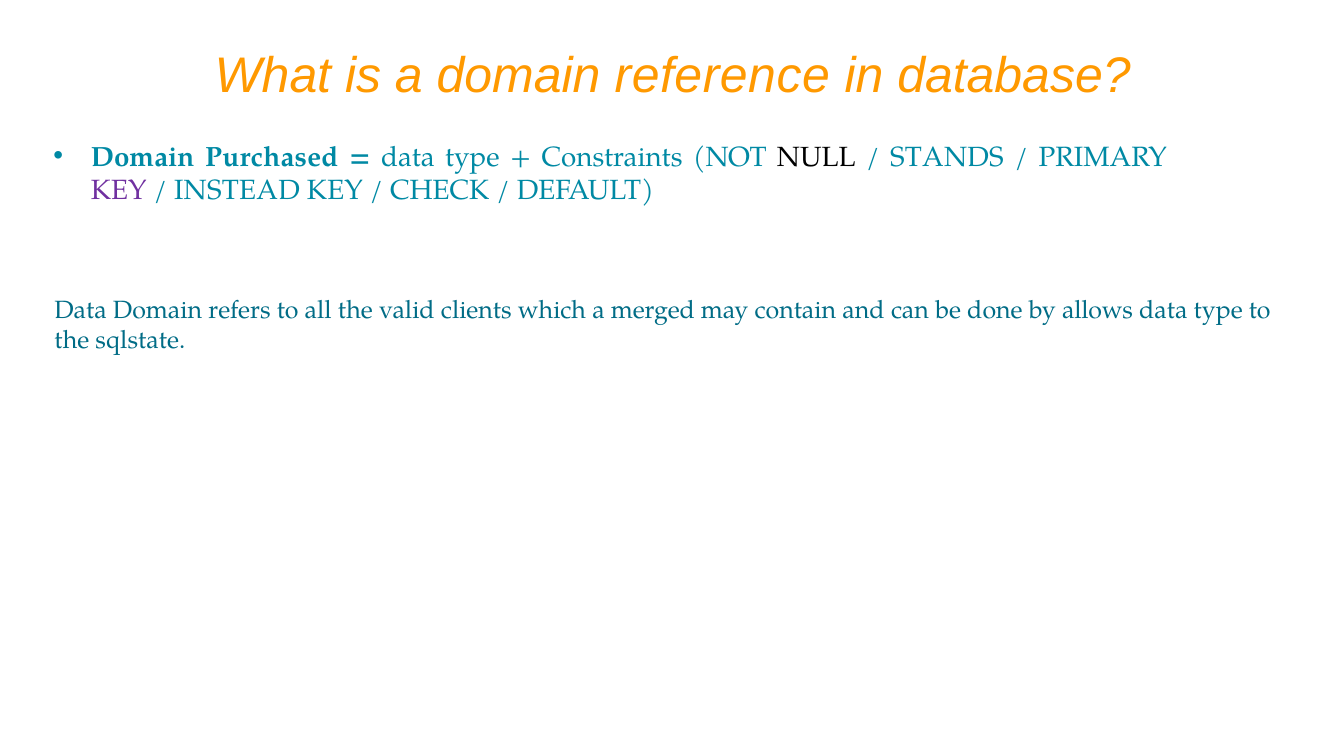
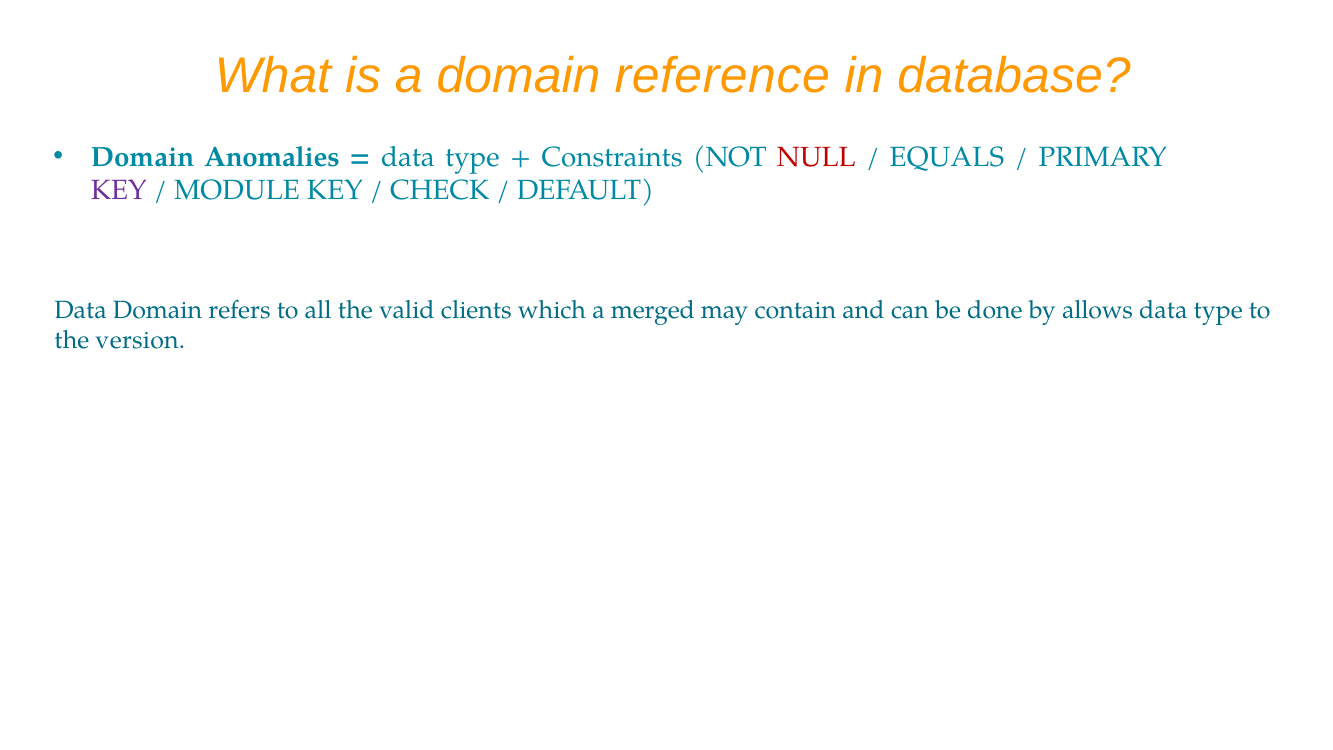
Purchased: Purchased -> Anomalies (272, 157)
NULL colour: black -> red (816, 157)
STANDS: STANDS -> EQUALS (947, 157)
INSTEAD: INSTEAD -> MODULE (237, 190)
sqlstate: sqlstate -> version (140, 341)
